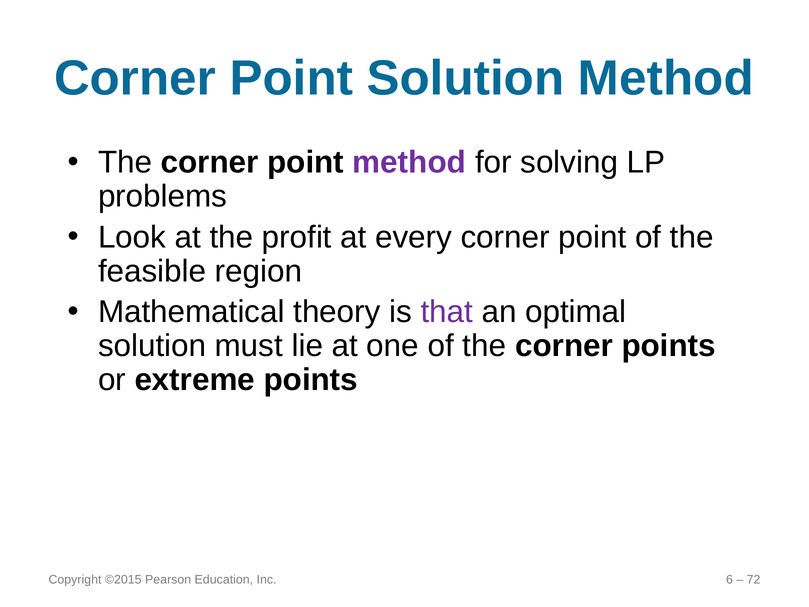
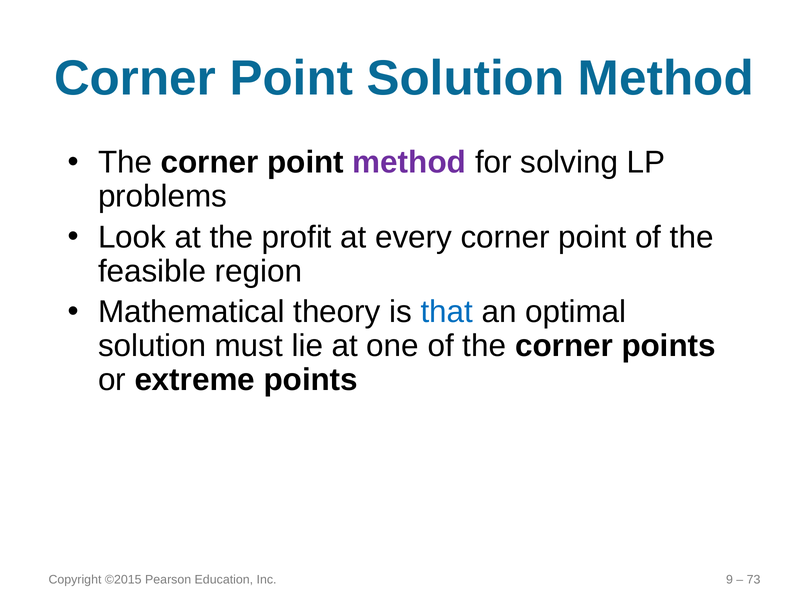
that colour: purple -> blue (447, 312)
6: 6 -> 9 (729, 579)
72: 72 -> 73 (754, 579)
